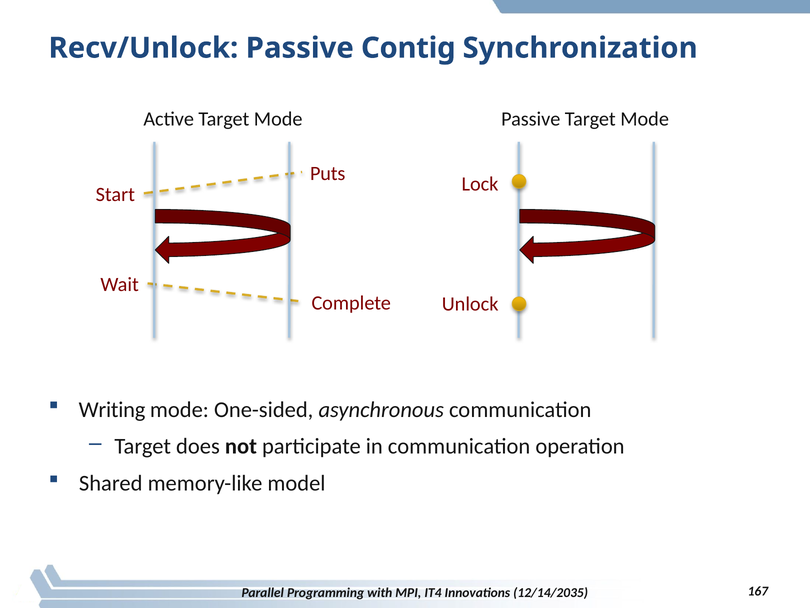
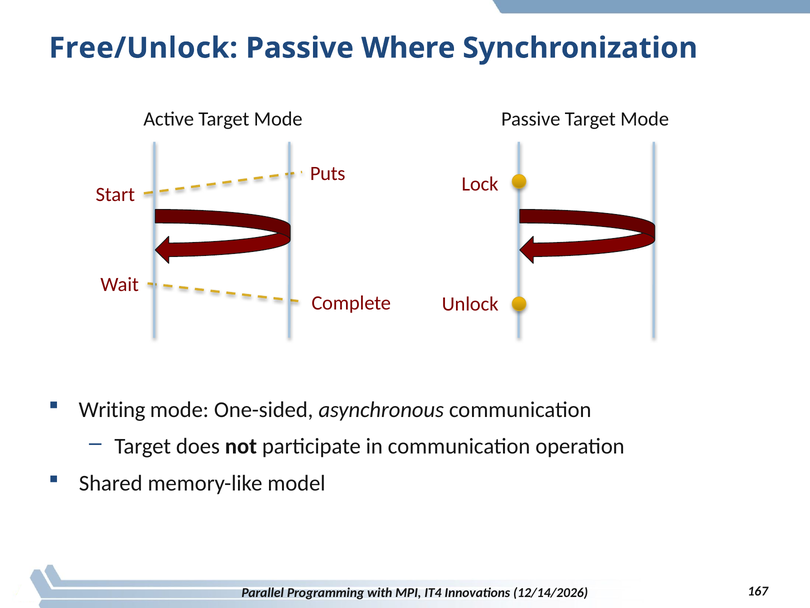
Recv/Unlock: Recv/Unlock -> Free/Unlock (143, 48)
Contig: Contig -> Where (408, 48)
12/14/2035: 12/14/2035 -> 12/14/2026 (551, 592)
